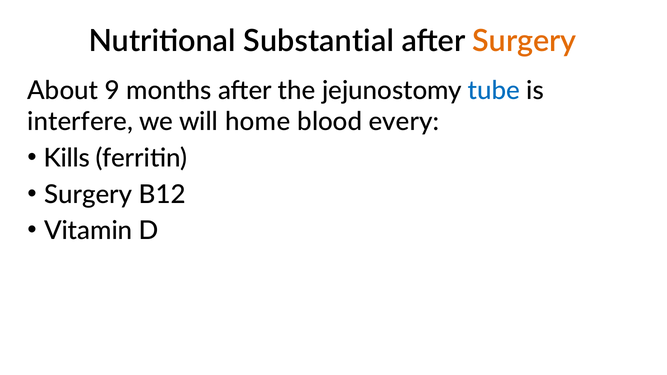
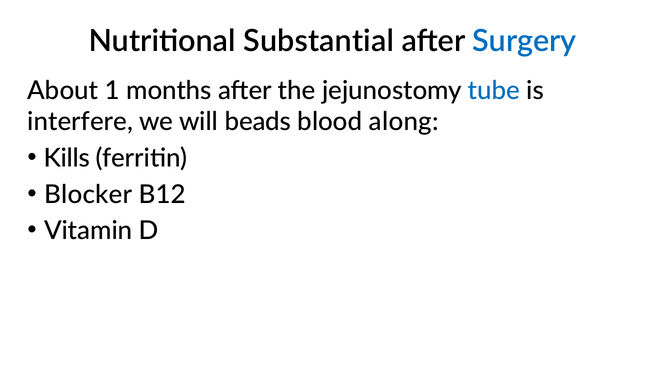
Surgery colour: orange -> blue (524, 41)
9: 9 -> 1 (112, 91)
home: home -> beads (258, 122)
every: every -> along (404, 122)
Surgery: Surgery -> Blocker (88, 195)
